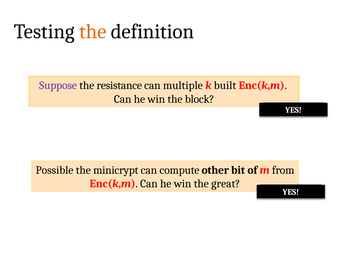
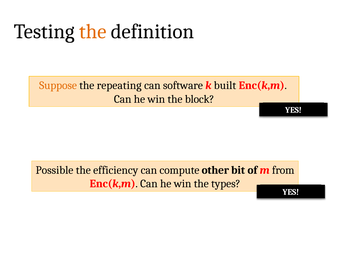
Suppose colour: purple -> orange (58, 85)
resistance: resistance -> repeating (119, 85)
multiple: multiple -> software (183, 85)
minicrypt: minicrypt -> efficiency (116, 170)
great: great -> types (226, 183)
